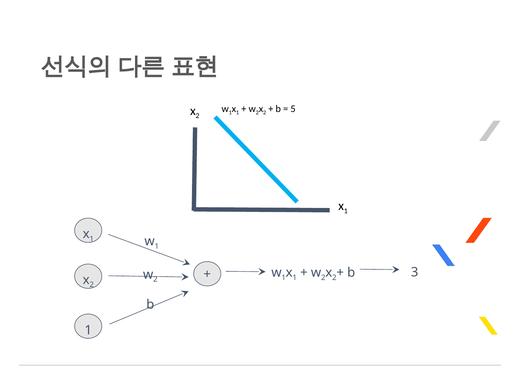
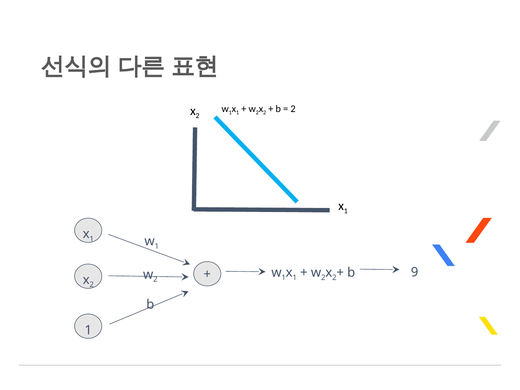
5: 5 -> 2 (293, 109)
3: 3 -> 9 (415, 272)
